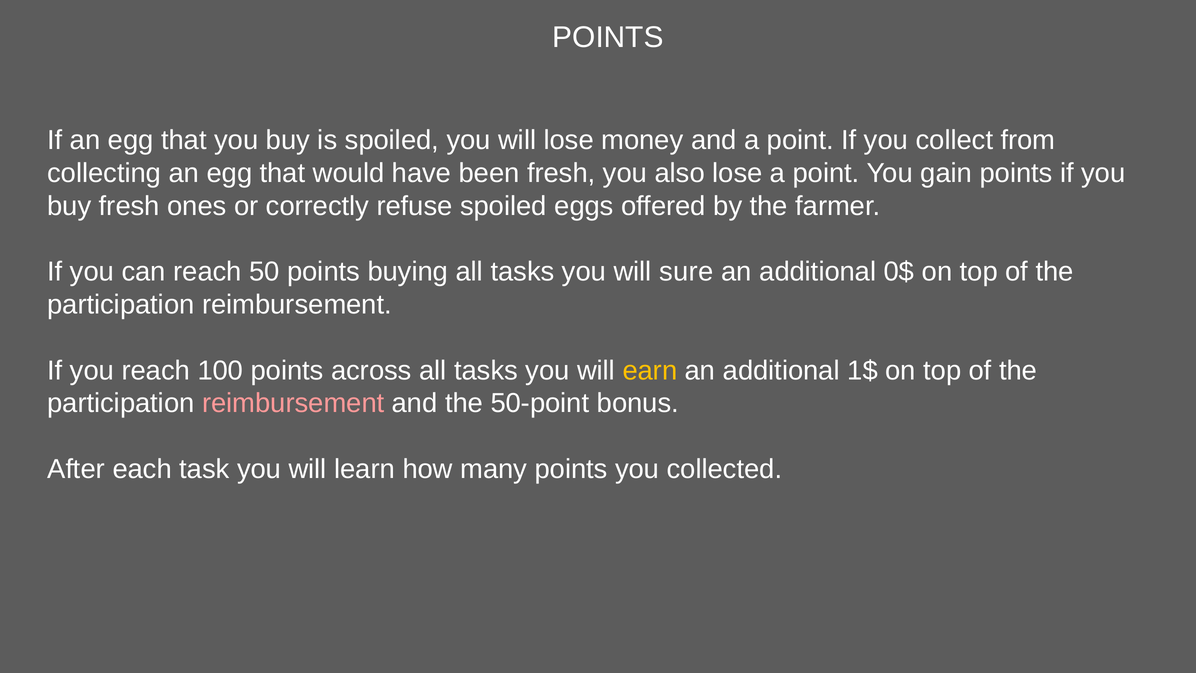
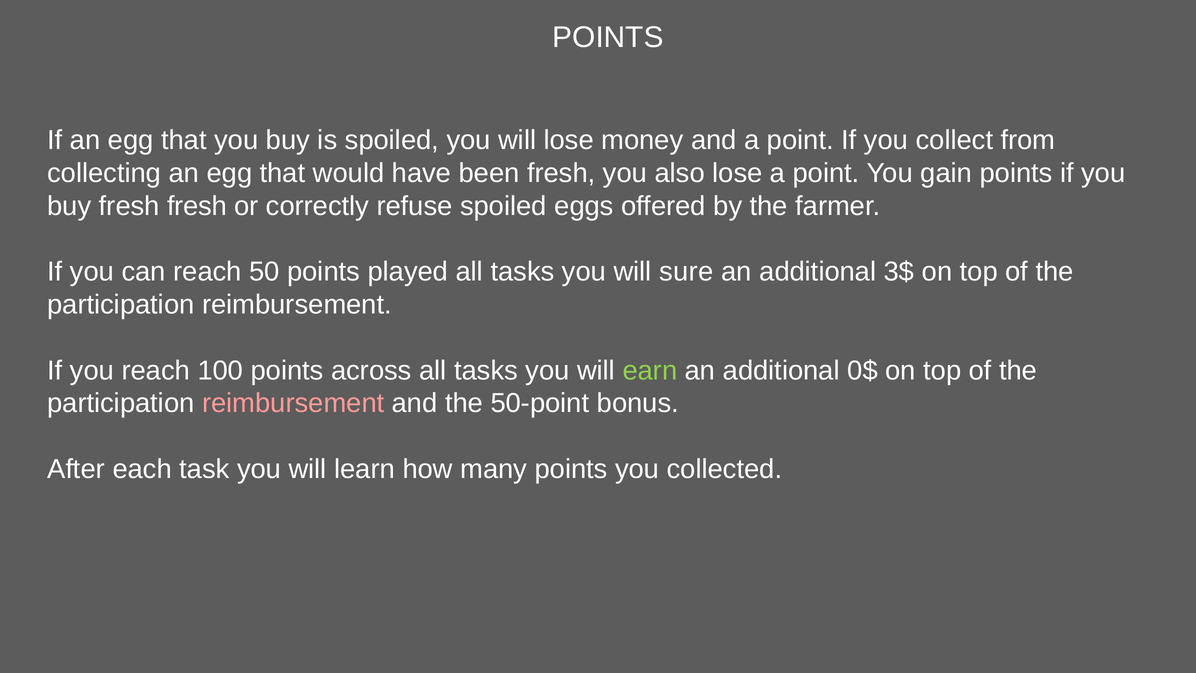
fresh ones: ones -> fresh (197, 206)
buying: buying -> played (408, 272)
0$: 0$ -> 3$ (899, 272)
earn colour: yellow -> light green (650, 370)
1$: 1$ -> 0$ (863, 370)
